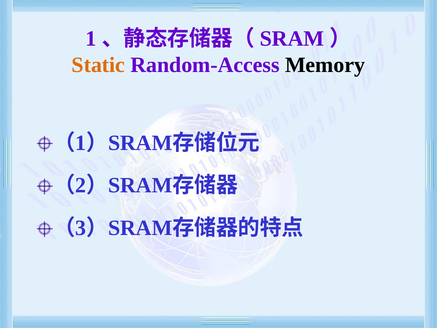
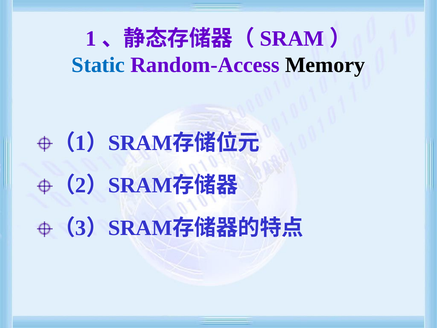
Static colour: orange -> blue (98, 65)
